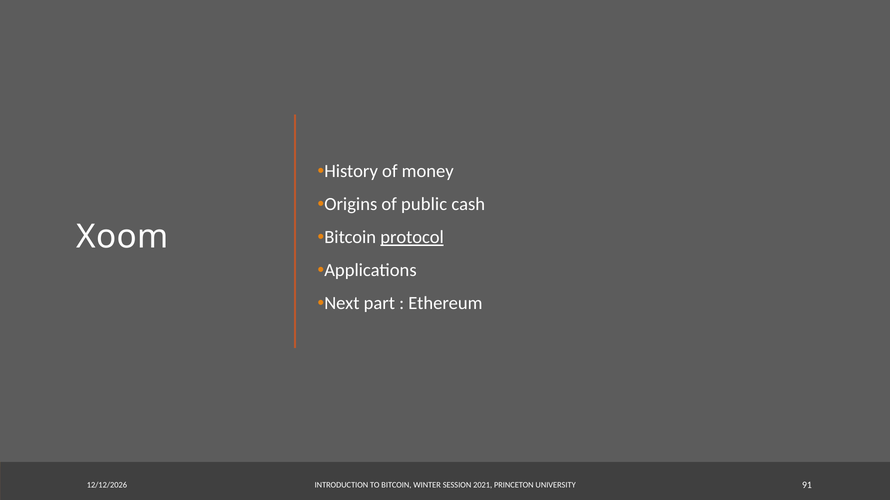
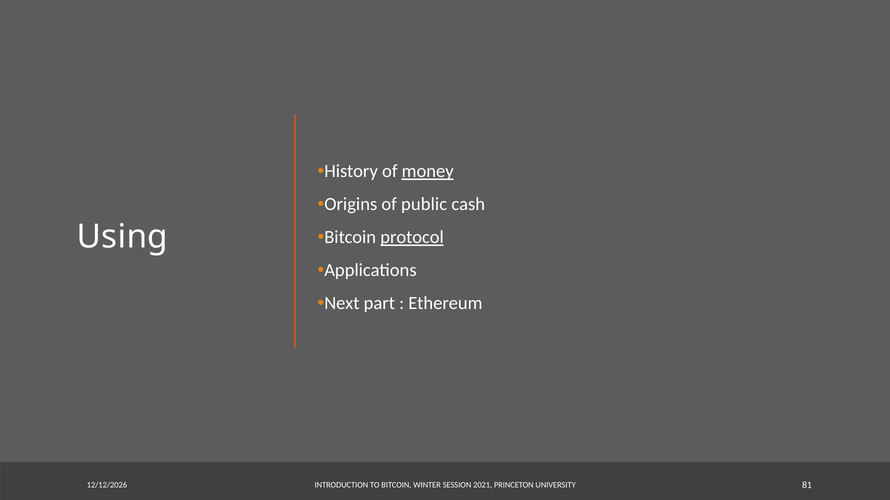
money underline: none -> present (428, 172)
Xoom: Xoom -> Using (122, 237)
91: 91 -> 81 (807, 485)
